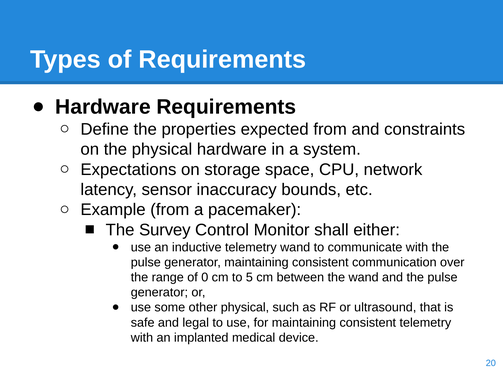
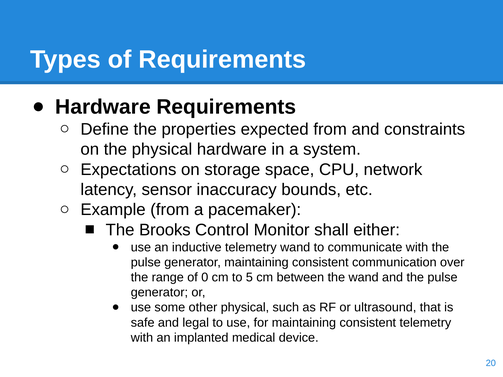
Survey: Survey -> Brooks (165, 230)
